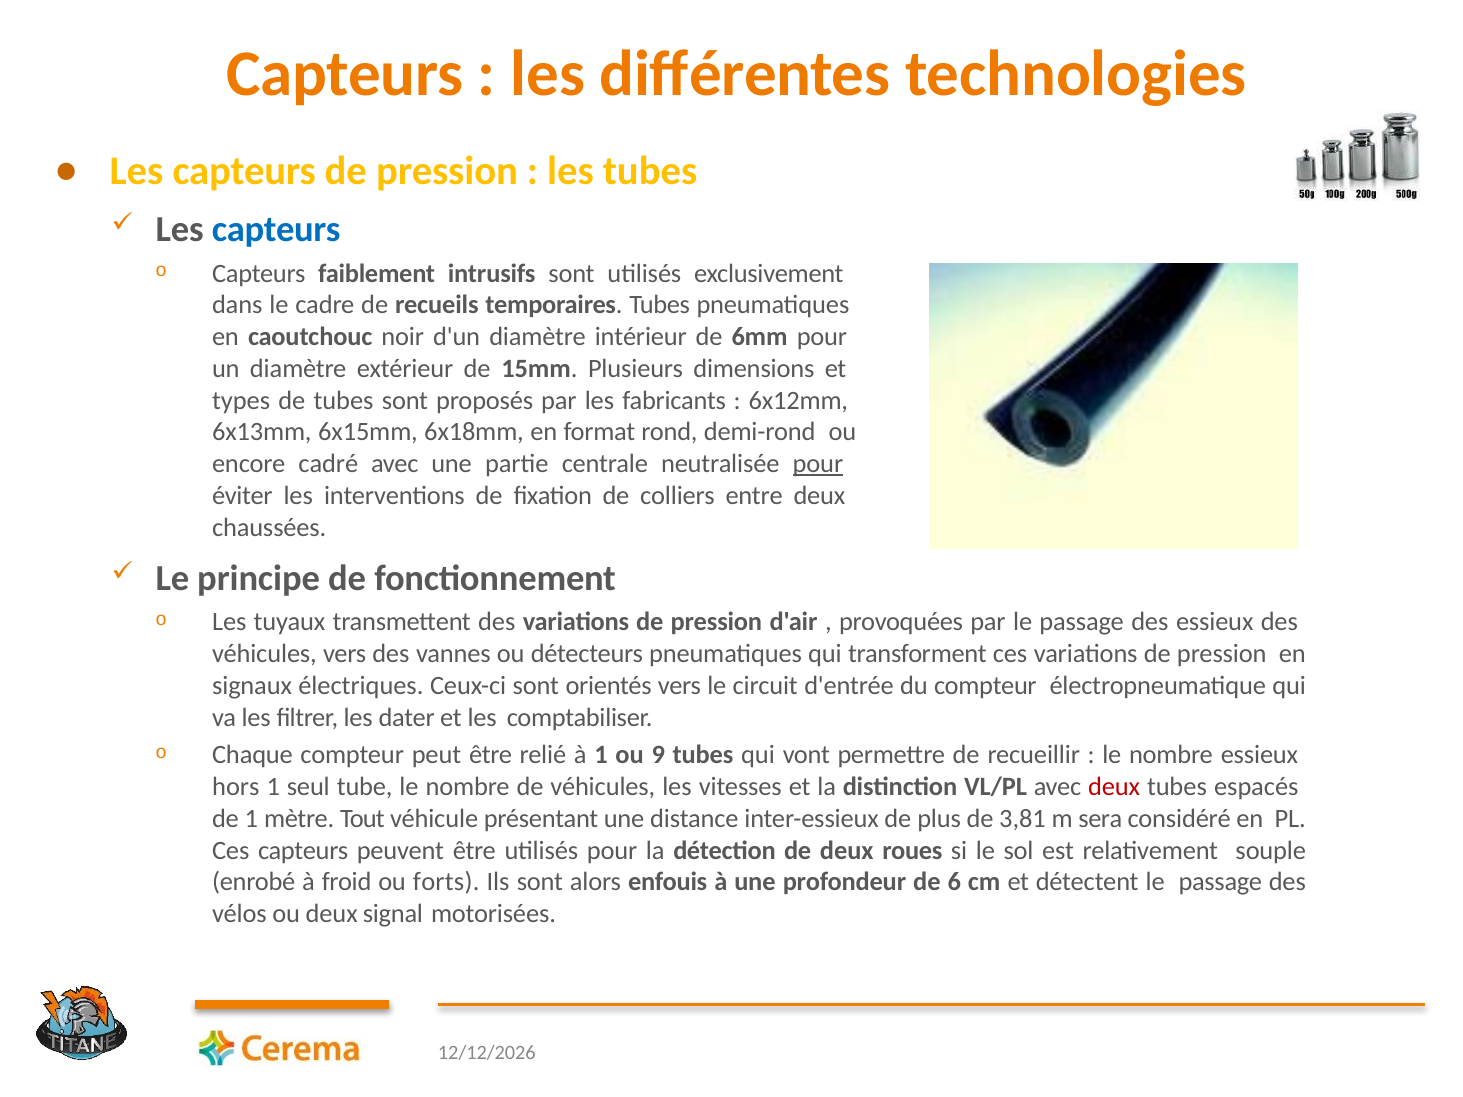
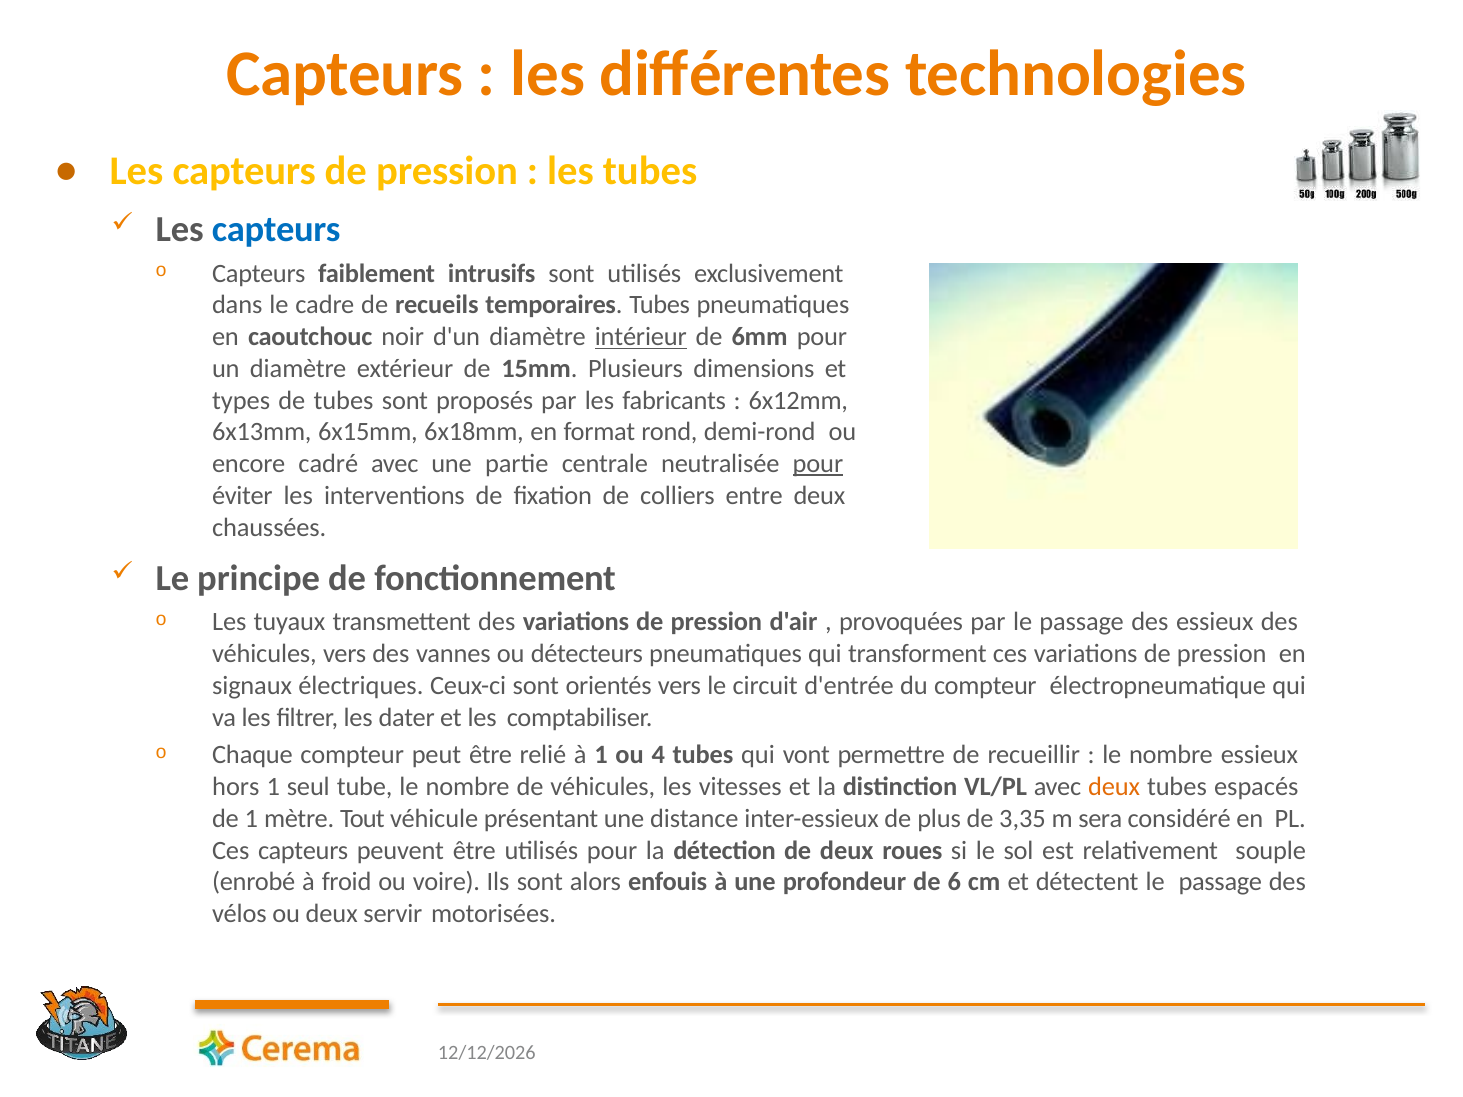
intérieur underline: none -> present (641, 337)
9: 9 -> 4 (658, 755)
deux colour: red -> orange (1114, 787)
3,81: 3,81 -> 3,35 (1023, 819)
forts: forts -> voire (446, 882)
signal: signal -> servir (393, 914)
